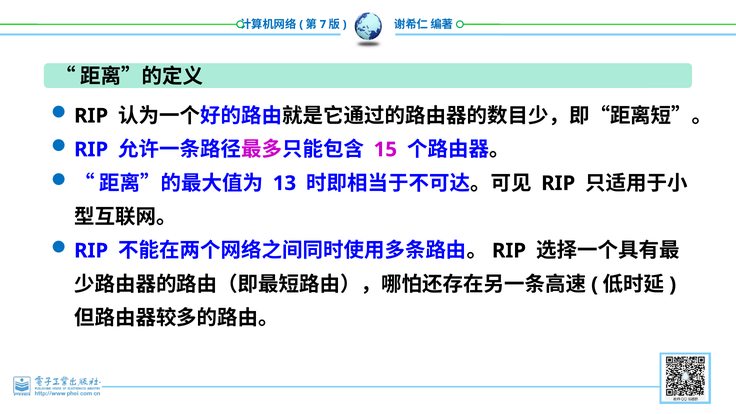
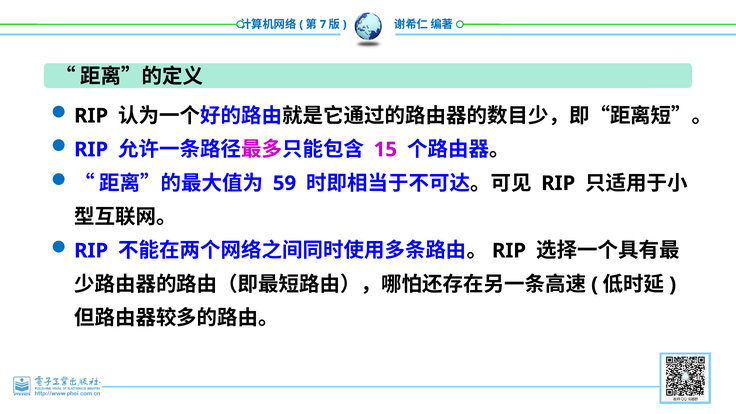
13: 13 -> 59 (284, 183)
